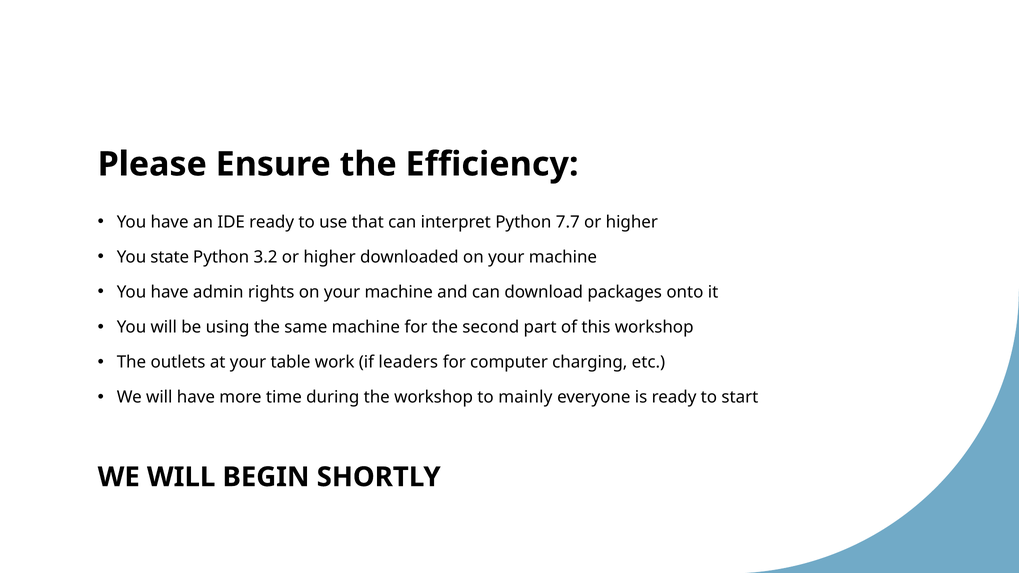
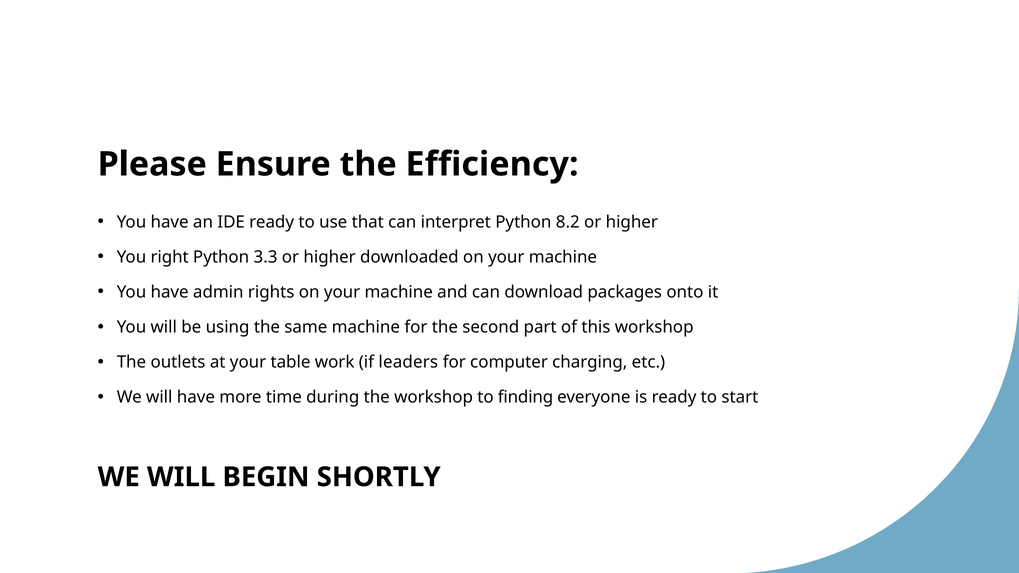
7.7: 7.7 -> 8.2 (568, 222)
state: state -> right (170, 257)
3.2: 3.2 -> 3.3 (266, 257)
mainly: mainly -> finding (526, 397)
